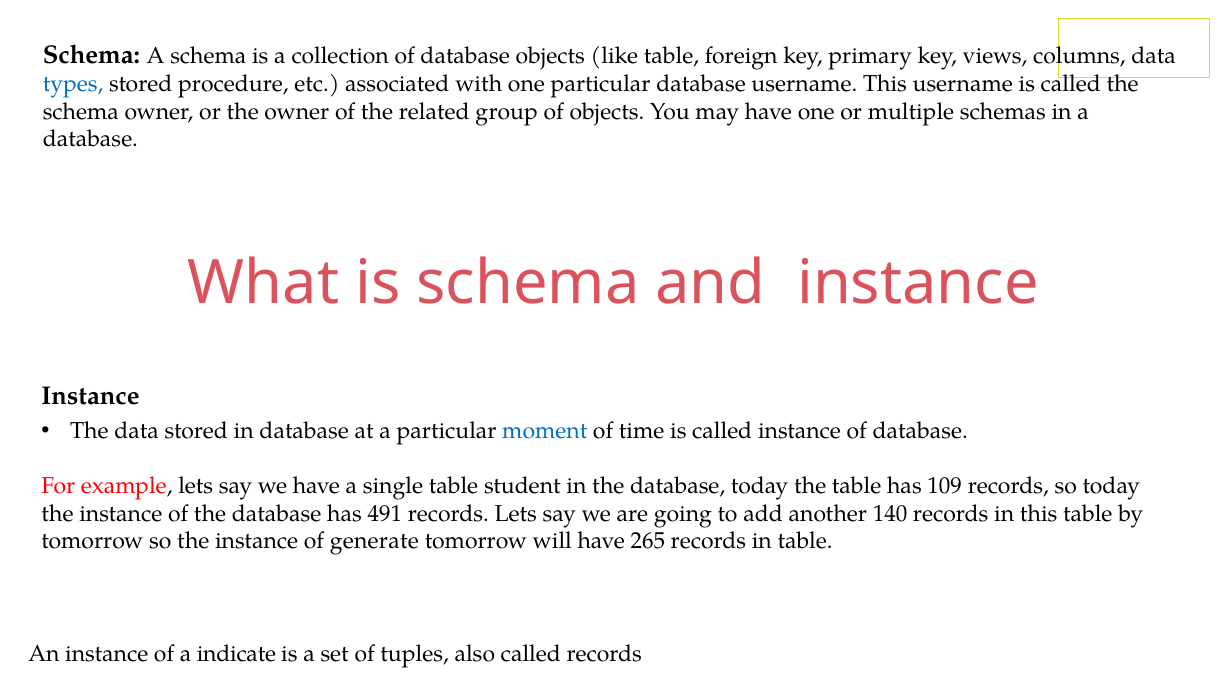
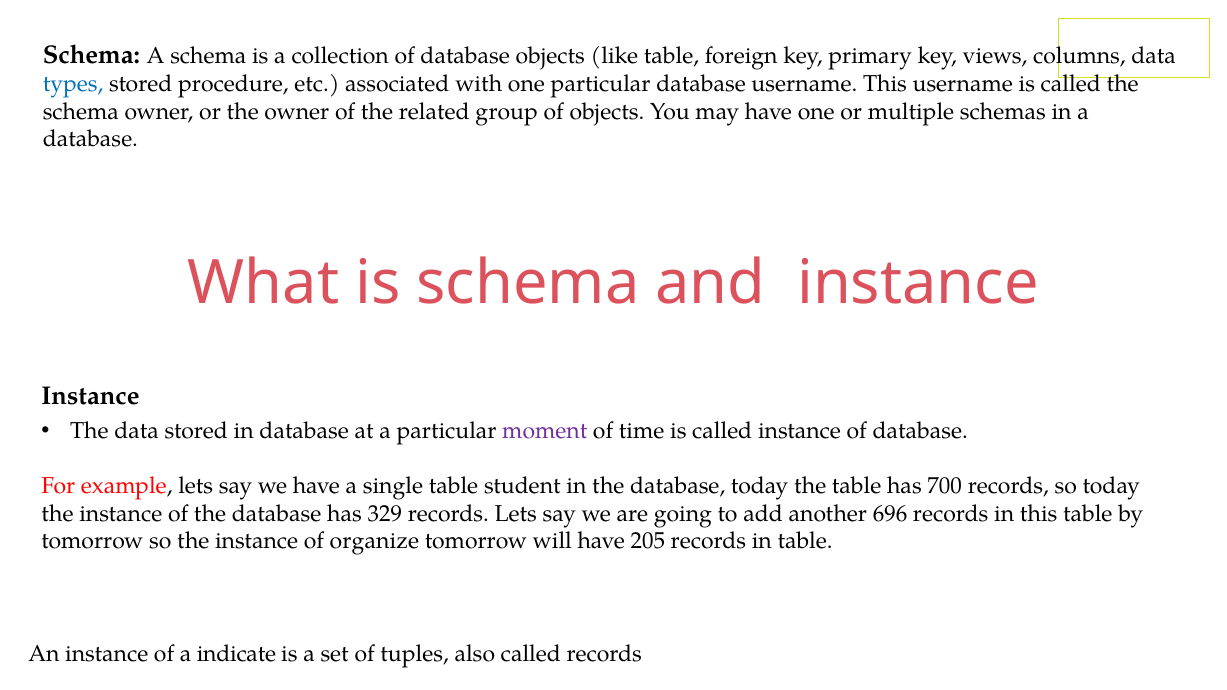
moment colour: blue -> purple (545, 431)
109: 109 -> 700 (945, 486)
491: 491 -> 329 (385, 514)
140: 140 -> 696 (890, 514)
generate: generate -> organize (374, 541)
265: 265 -> 205 (648, 541)
